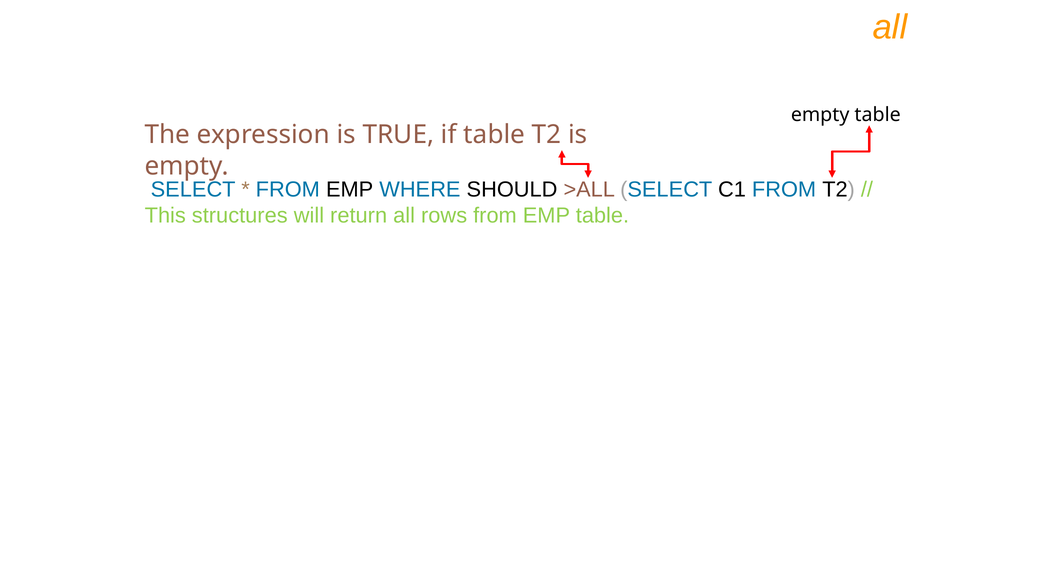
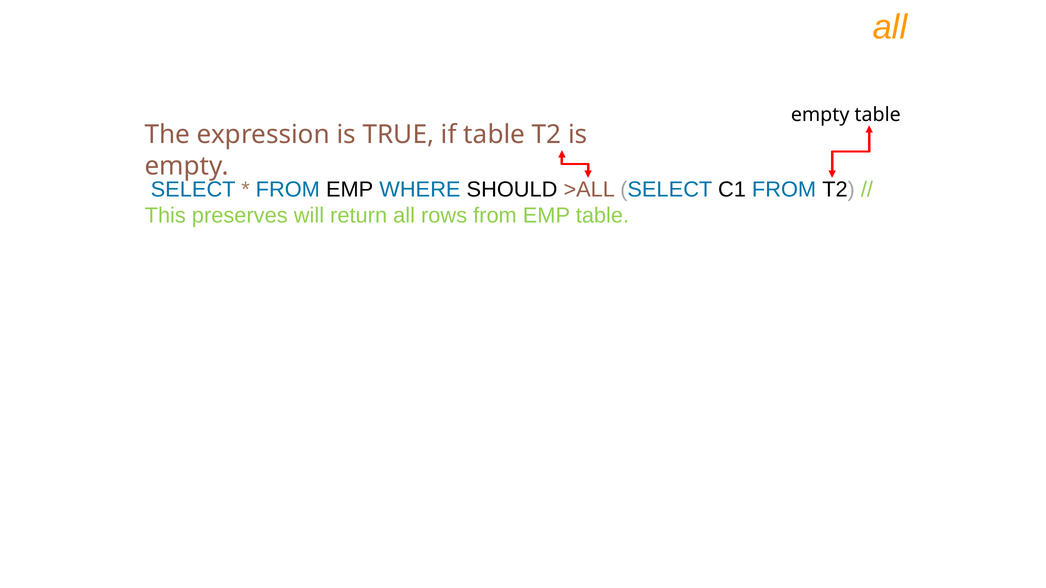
structures: structures -> preserves (240, 216)
